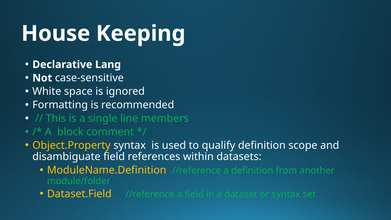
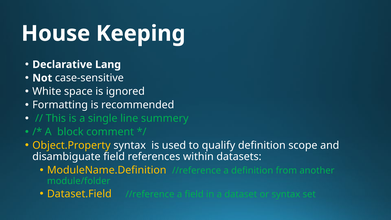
members: members -> summery (165, 118)
